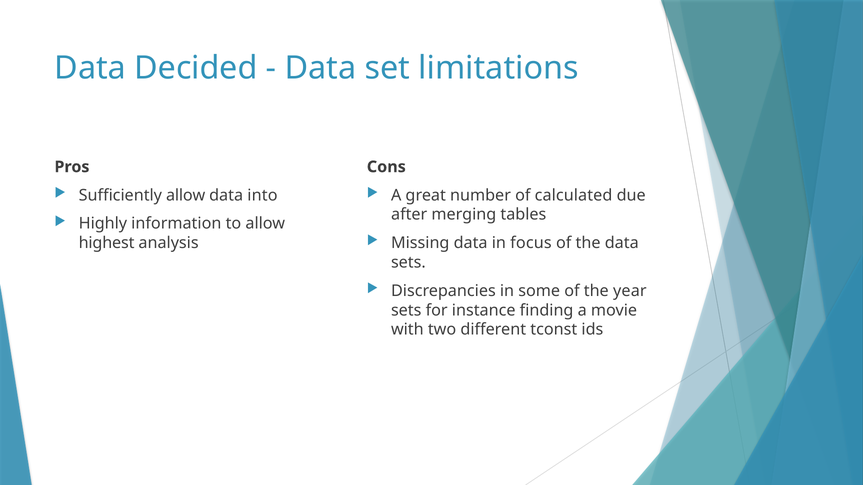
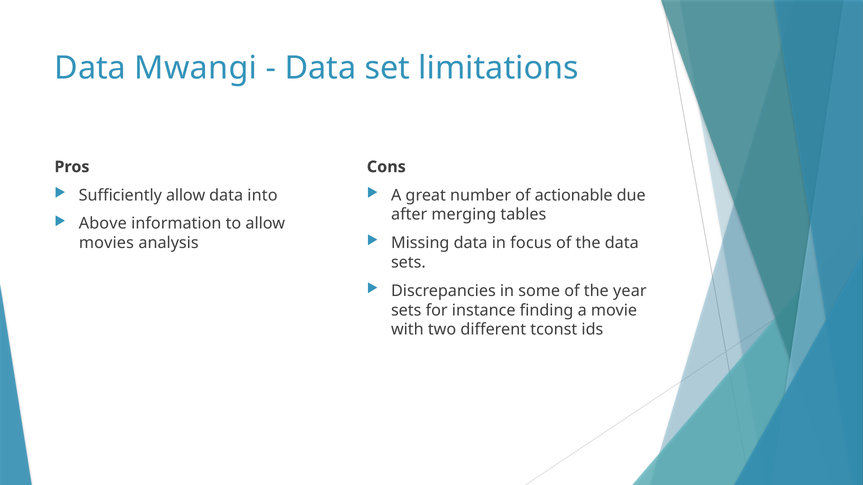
Decided: Decided -> Mwangi (196, 68)
calculated: calculated -> actionable (574, 195)
Highly: Highly -> Above (103, 224)
highest: highest -> movies (106, 243)
